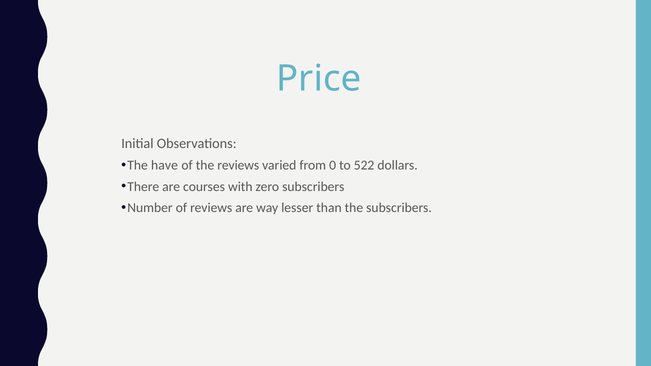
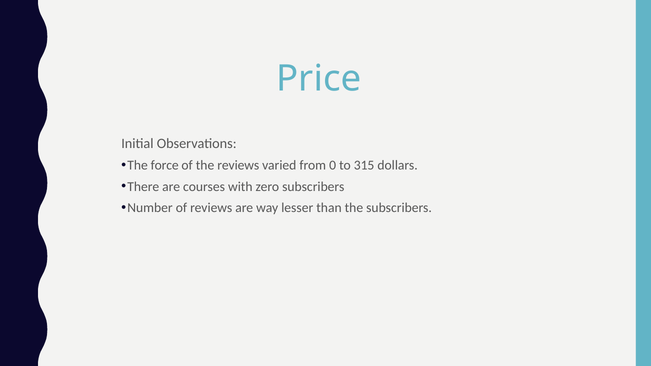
have: have -> force (165, 165)
522: 522 -> 315 (364, 165)
